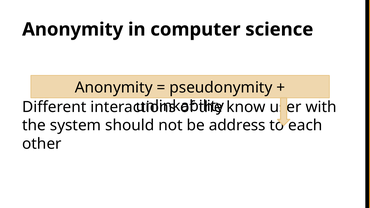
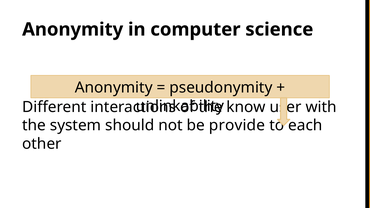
address: address -> provide (237, 125)
